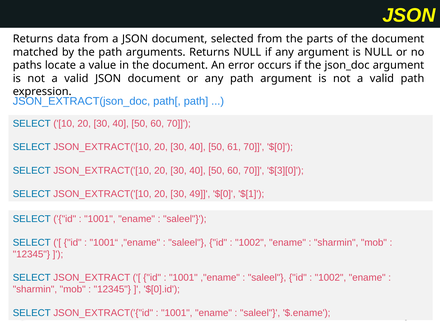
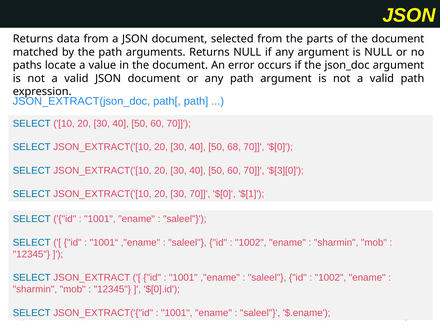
61: 61 -> 68 (234, 147)
30 49: 49 -> 70 (200, 194)
